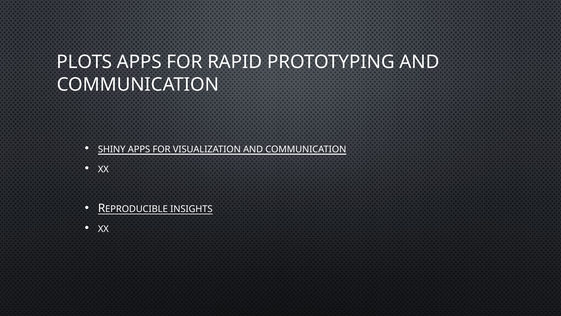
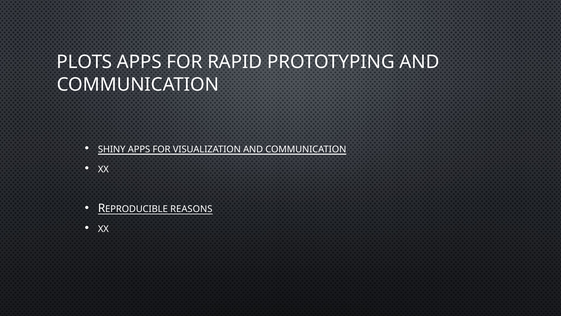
INSIGHTS: INSIGHTS -> REASONS (191, 209)
